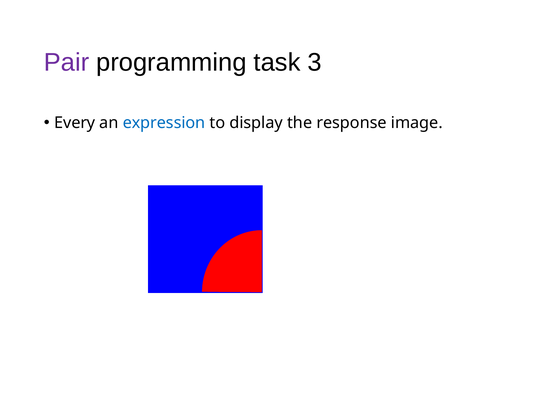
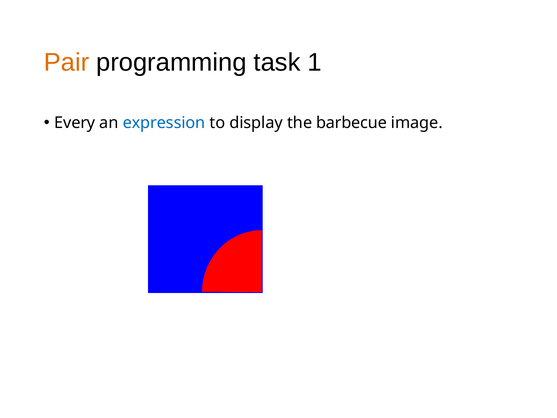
Pair colour: purple -> orange (67, 62)
3: 3 -> 1 (315, 62)
response: response -> barbecue (352, 123)
